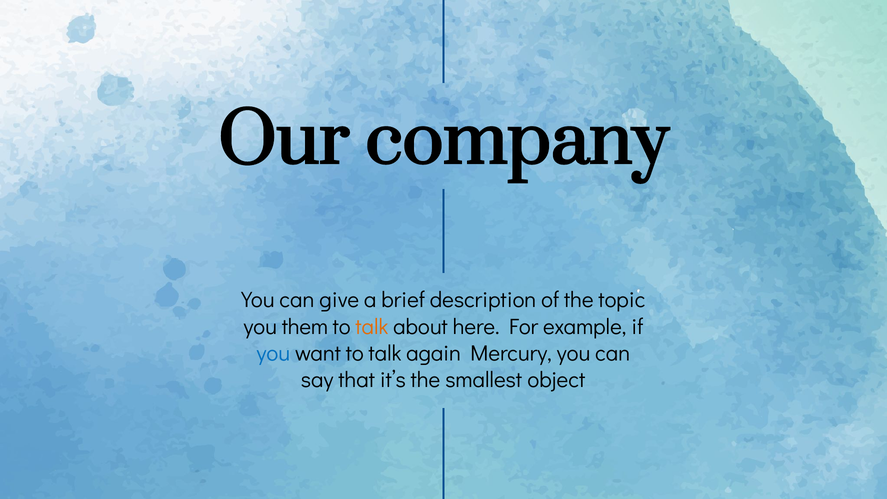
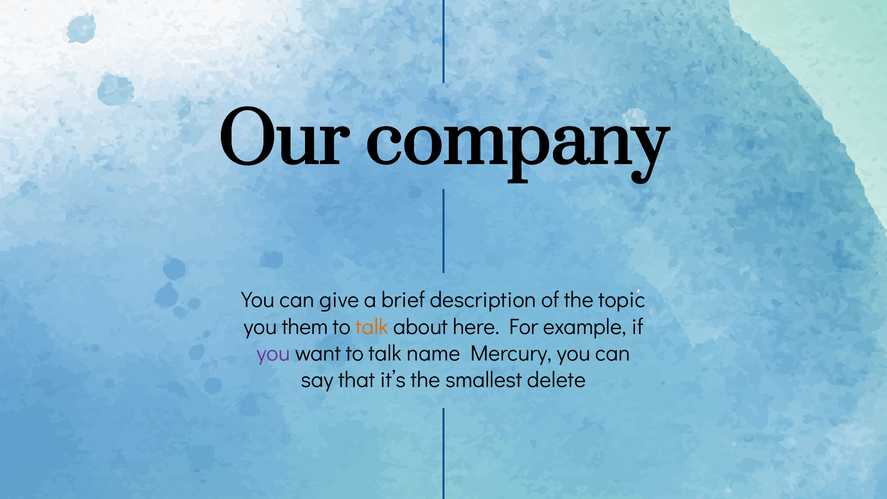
you colour: blue -> purple (273, 353)
again: again -> name (433, 353)
object: object -> delete (556, 380)
